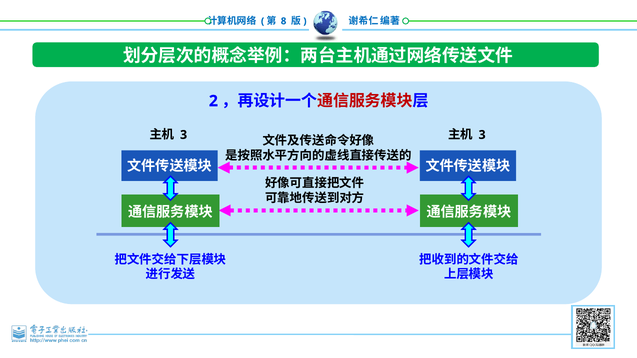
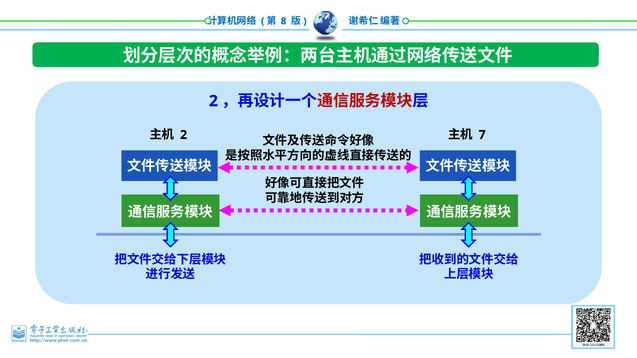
3: 3 -> 2 (184, 135)
3: 3 -> 7 (482, 135)
